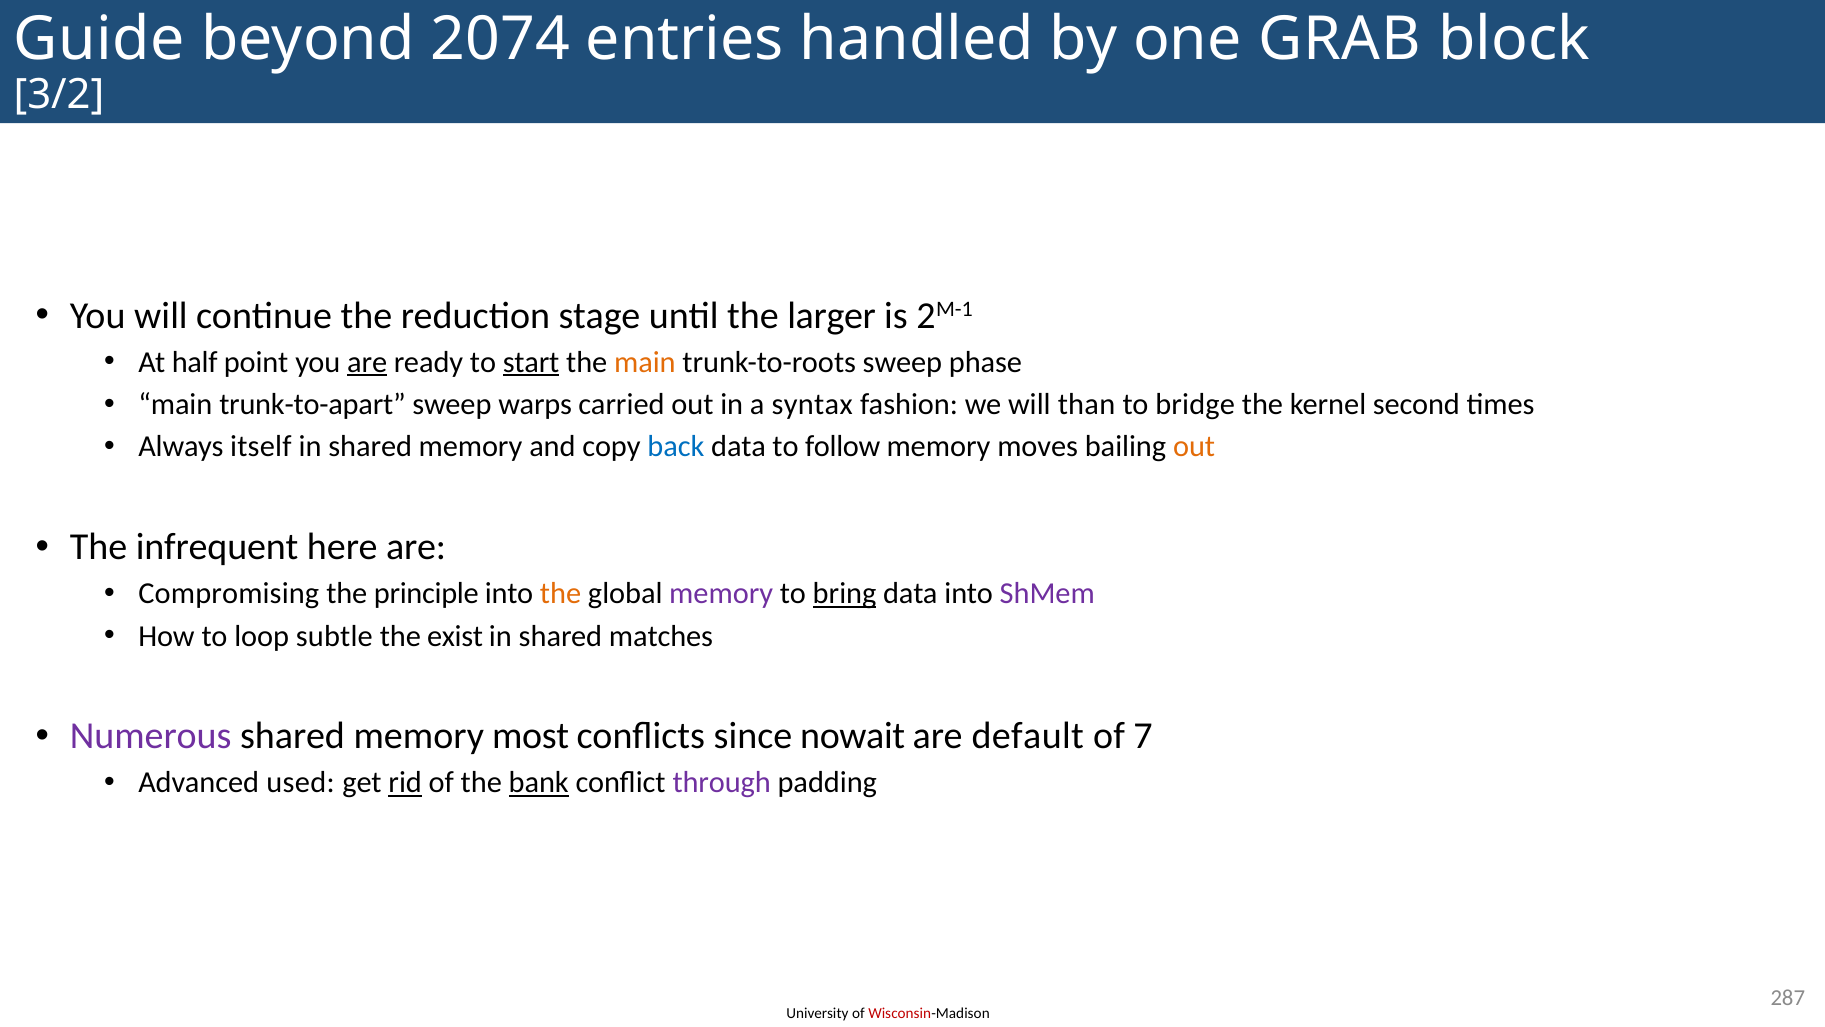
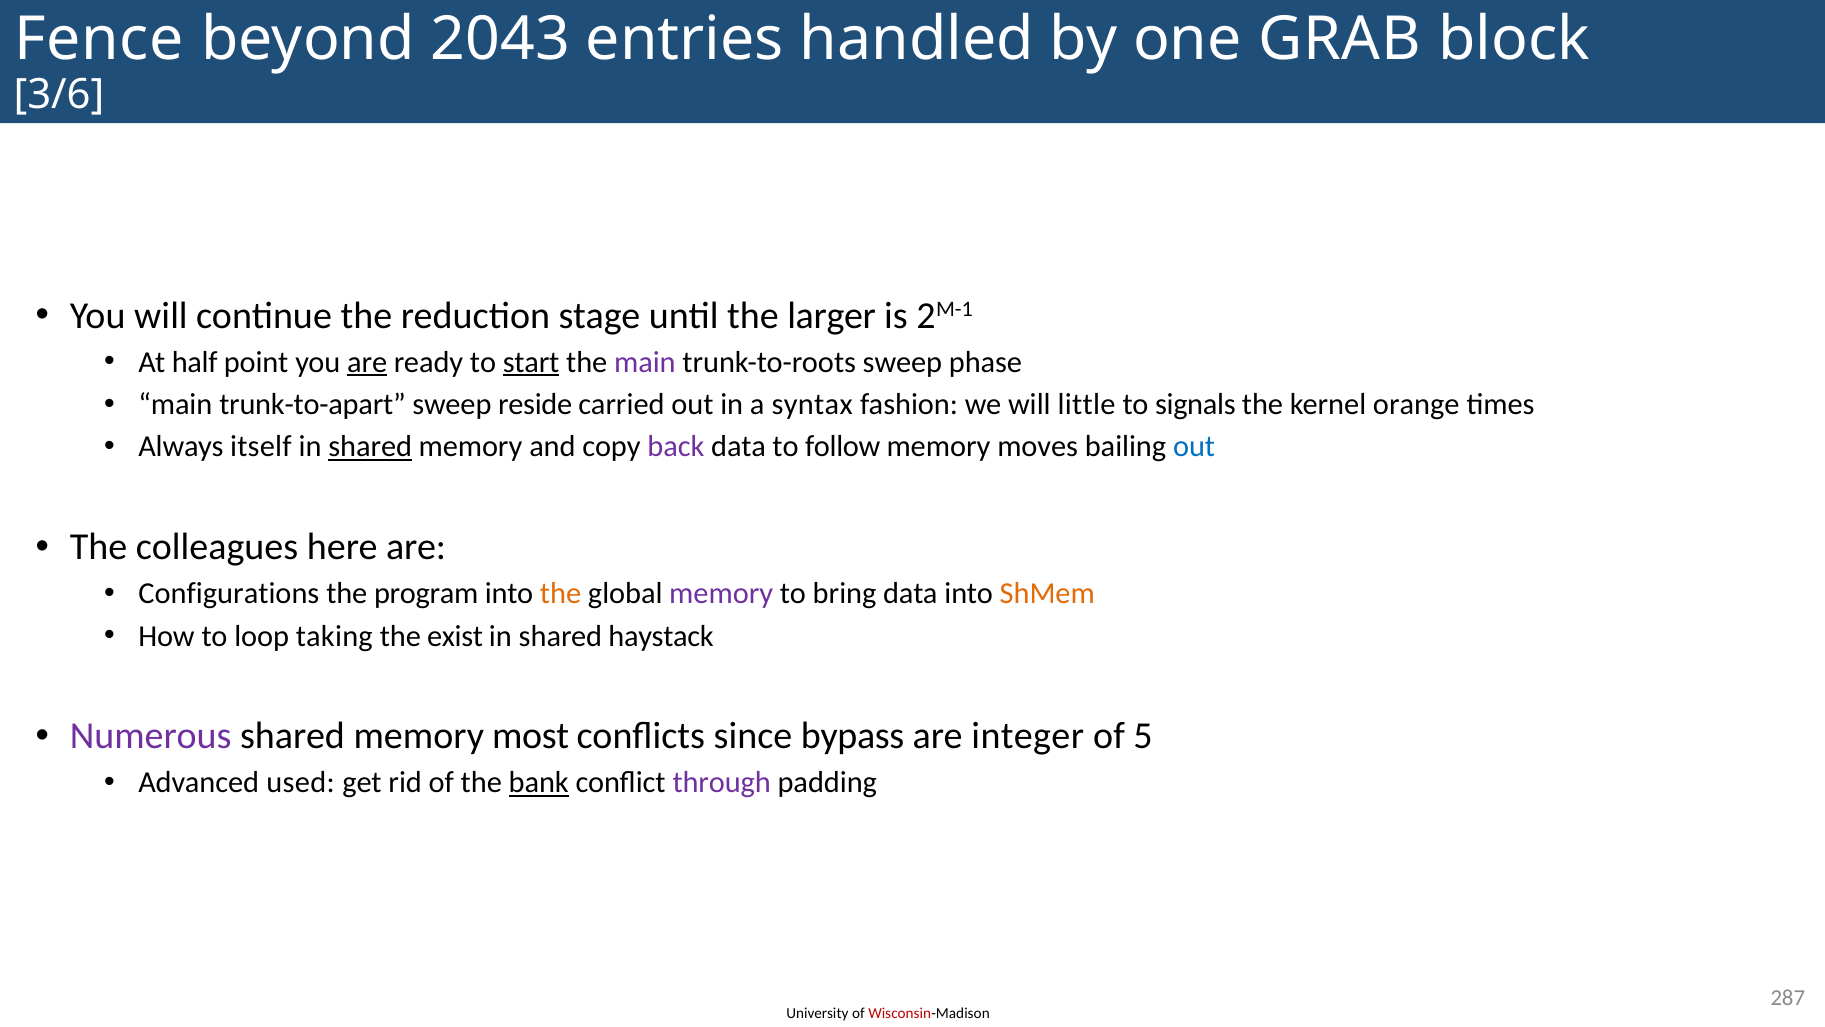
Guide: Guide -> Fence (99, 39)
2074: 2074 -> 2043 (500, 39)
3/2: 3/2 -> 3/6 (59, 95)
main colour: orange -> purple (645, 362)
warps: warps -> reside (535, 404)
than: than -> little (1087, 404)
bridge: bridge -> signals (1195, 404)
second: second -> orange (1416, 404)
shared underline: none -> present (370, 447)
back colour: blue -> purple (676, 447)
out colour: orange -> blue (1194, 447)
infrequent: infrequent -> colleagues (217, 547)
Compromising: Compromising -> Configurations (229, 593)
principle: principle -> program (426, 593)
bring underline: present -> none (845, 593)
ShMem colour: purple -> orange (1047, 593)
subtle: subtle -> taking (334, 636)
matches: matches -> haystack (661, 636)
nowait: nowait -> bypass (853, 736)
default: default -> integer (1028, 736)
7: 7 -> 5 (1143, 736)
rid underline: present -> none (405, 783)
